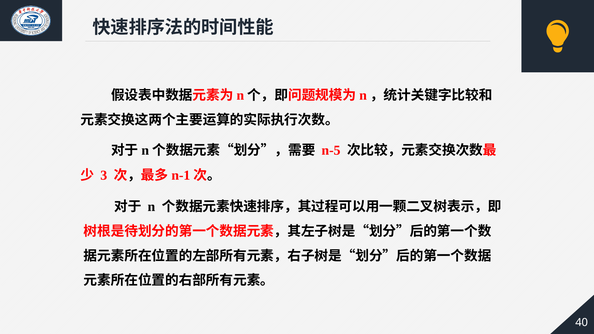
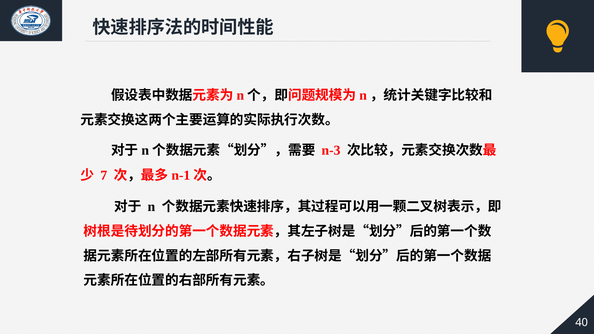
n-5: n-5 -> n-3 (331, 151)
3: 3 -> 7 (104, 175)
